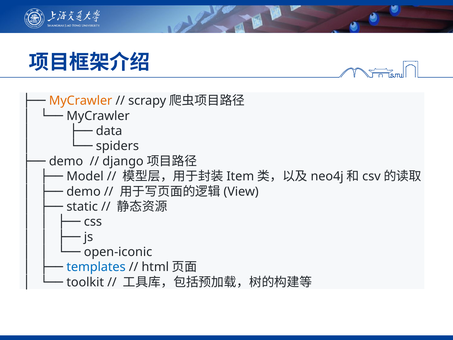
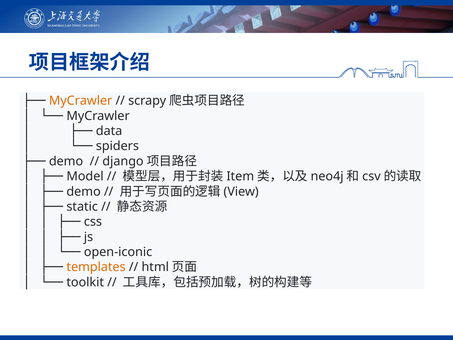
templates colour: blue -> orange (96, 267)
